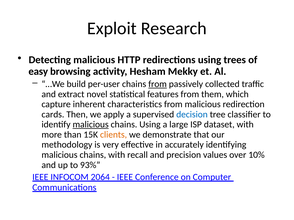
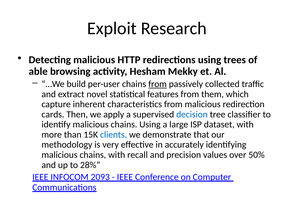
easy: easy -> able (38, 71)
malicious underline: present -> none (91, 125)
clients colour: orange -> blue (114, 135)
10%: 10% -> 50% (257, 155)
93%: 93% -> 28% (90, 165)
2064: 2064 -> 2093 (100, 178)
